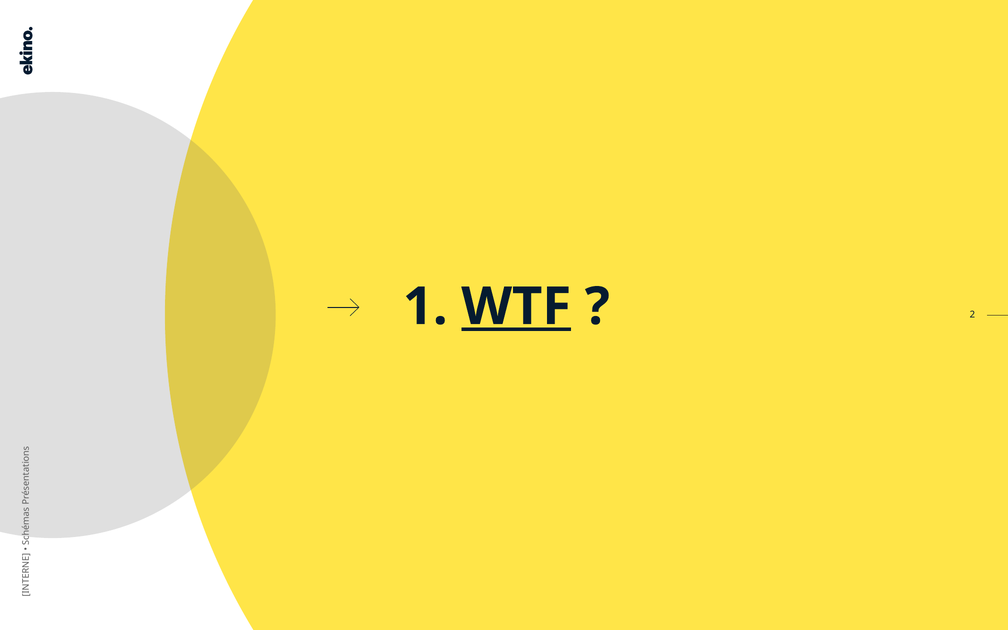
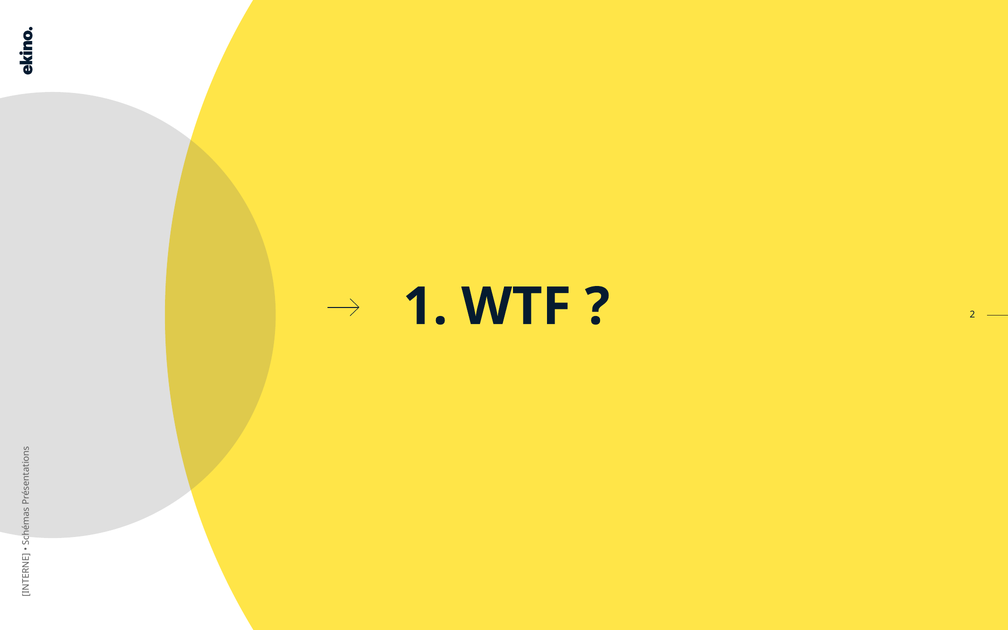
WTF underline: present -> none (516, 307)
